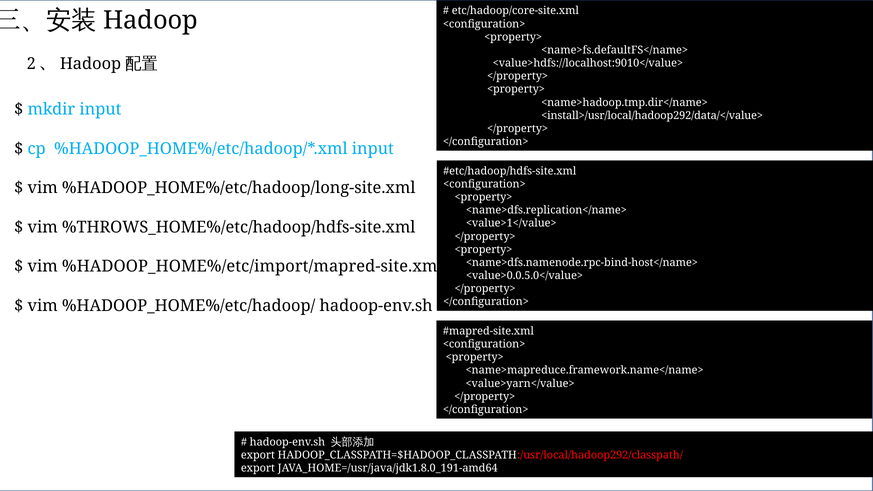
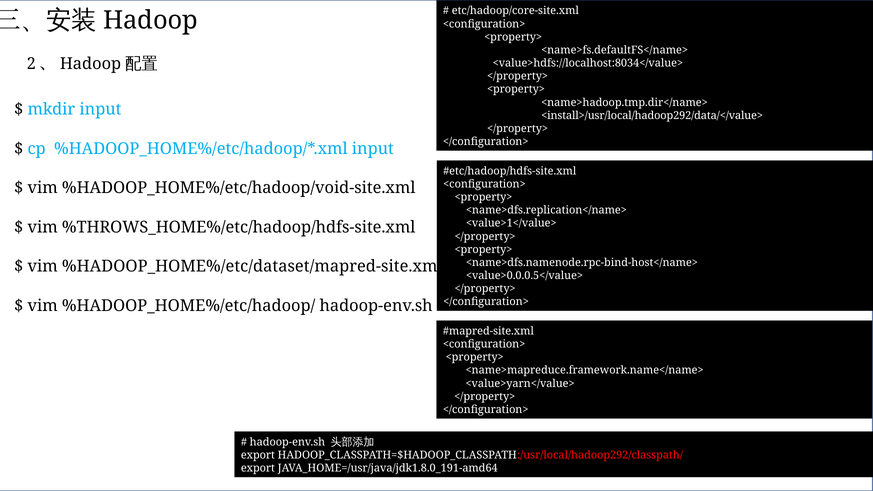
<value>hdfs://localhost:9010</value>: <value>hdfs://localhost:9010</value> -> <value>hdfs://localhost:8034</value> (588, 63)
%HADOOP_HOME%/etc/hadoop/long-site.xml: %HADOOP_HOME%/etc/hadoop/long-site.xml -> %HADOOP_HOME%/etc/hadoop/void-site.xml (239, 188)
%HADOOP_HOME%/etc/import/mapred-site.xml: %HADOOP_HOME%/etc/import/mapred-site.xml -> %HADOOP_HOME%/etc/dataset/mapred-site.xml (252, 267)
<value>0.0.5.0</value>: <value>0.0.5.0</value> -> <value>0.0.0.5</value> (525, 276)
